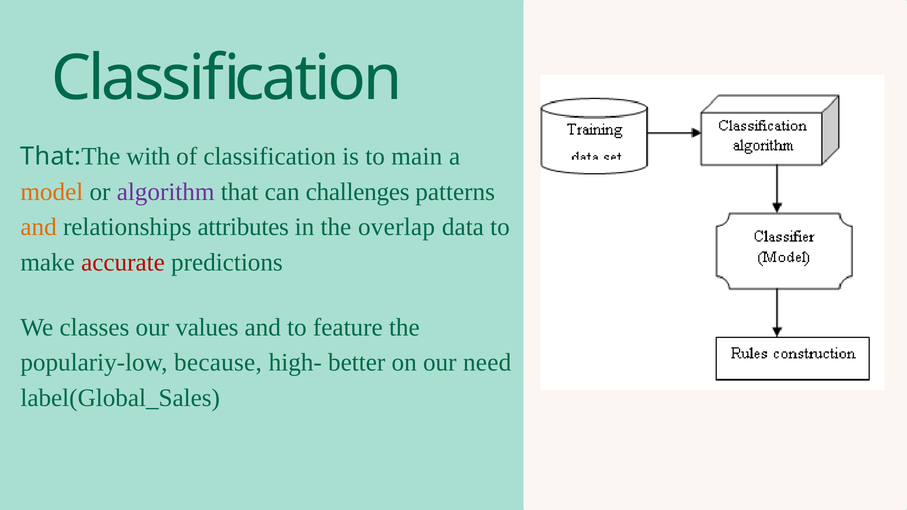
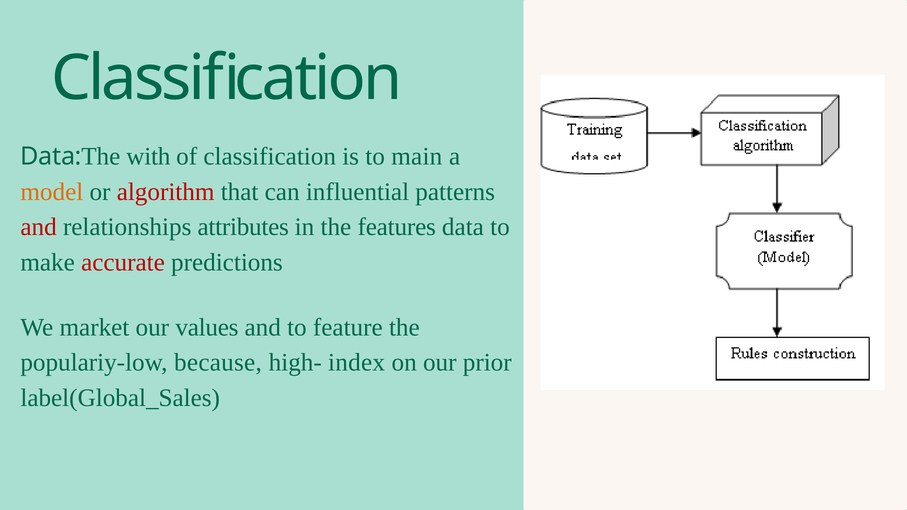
That: That -> Data (51, 157)
algorithm colour: purple -> red (166, 192)
challenges: challenges -> influential (357, 192)
and colour: orange -> red (39, 227)
overlap: overlap -> features (397, 227)
classes: classes -> market (94, 328)
better: better -> index (357, 363)
need: need -> prior (487, 363)
